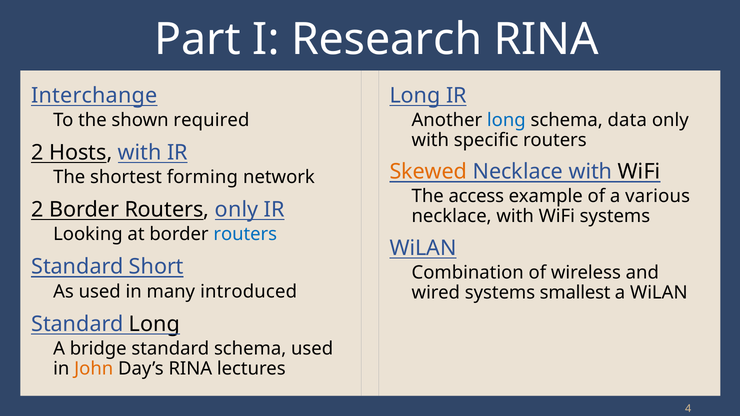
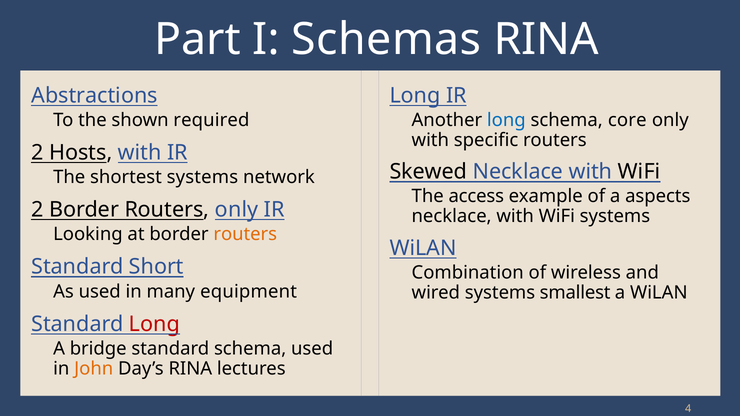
Research: Research -> Schemas (386, 40)
Interchange: Interchange -> Abstractions (94, 96)
data: data -> core (627, 120)
Skewed colour: orange -> black (428, 172)
shortest forming: forming -> systems (202, 177)
various: various -> aspects (658, 197)
routers colour: blue -> orange (245, 234)
introduced: introduced -> equipment (249, 292)
Long colour: black -> red (154, 324)
